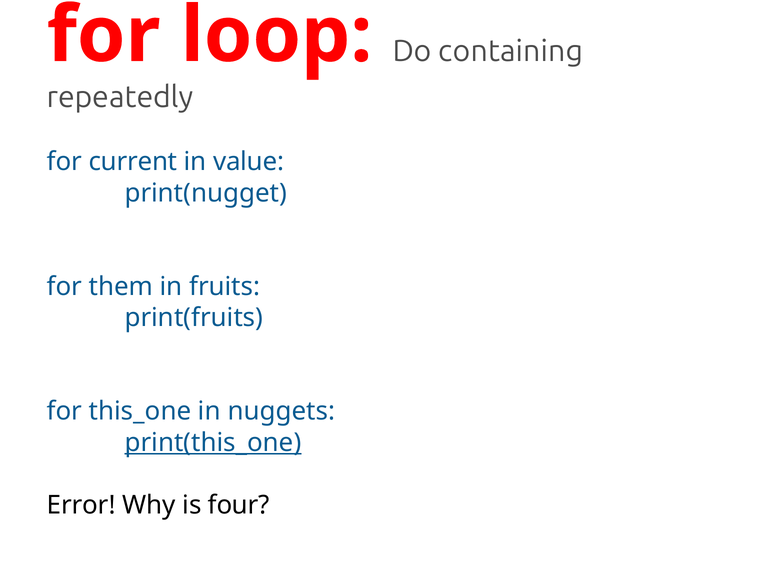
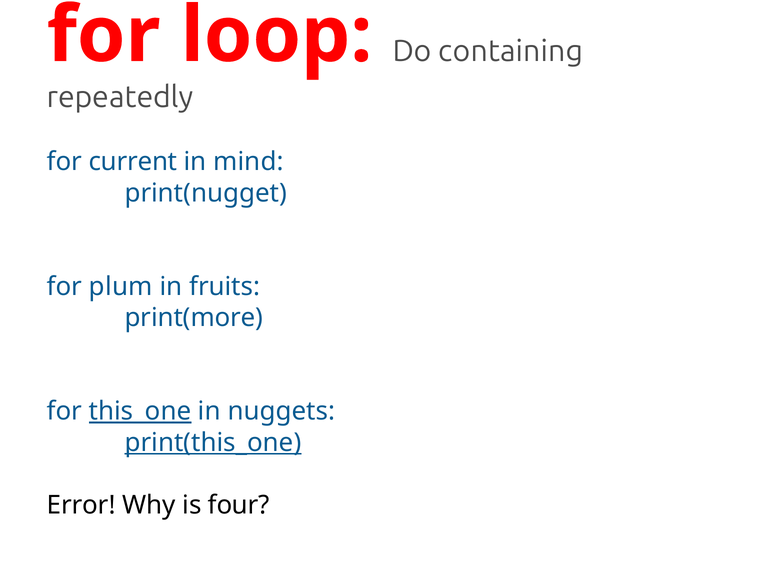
value: value -> mind (248, 162)
them: them -> plum (121, 286)
print(fruits: print(fruits -> print(more (194, 317)
this_one underline: none -> present (140, 411)
